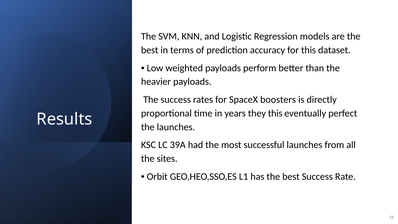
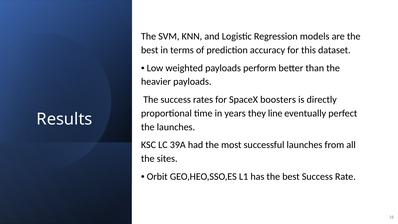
they this: this -> line (275, 113)
